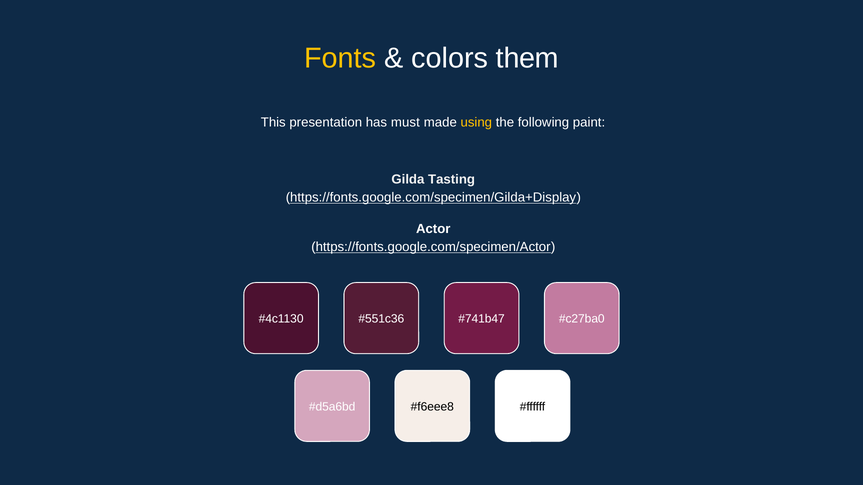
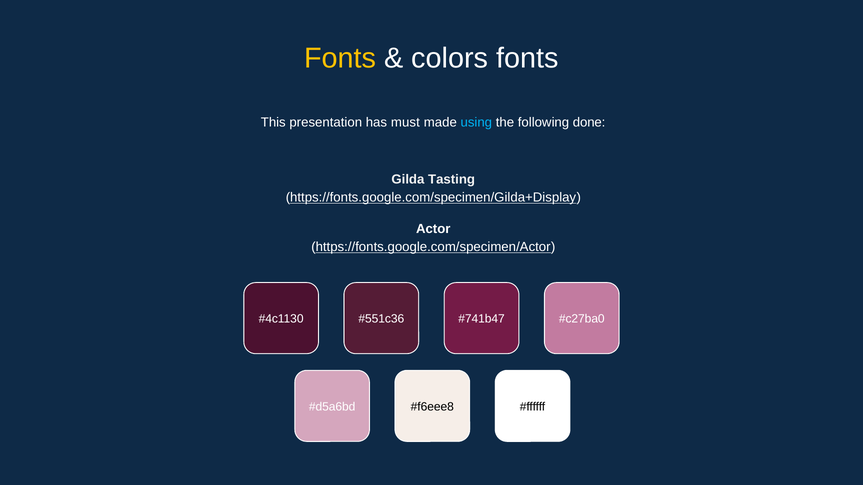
colors them: them -> fonts (527, 58)
using colour: yellow -> light blue (476, 122)
paint: paint -> done (589, 122)
